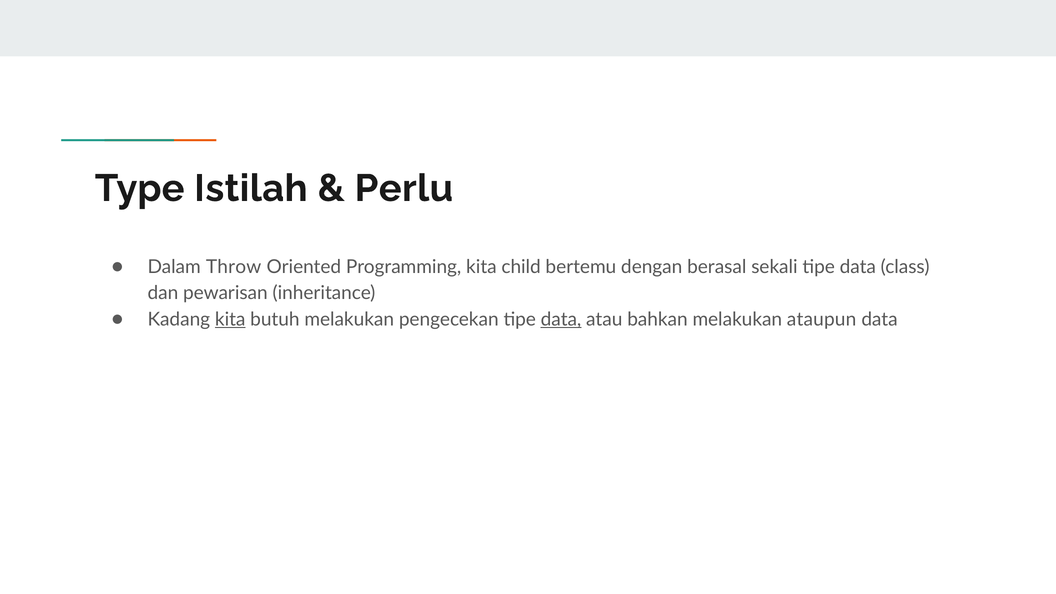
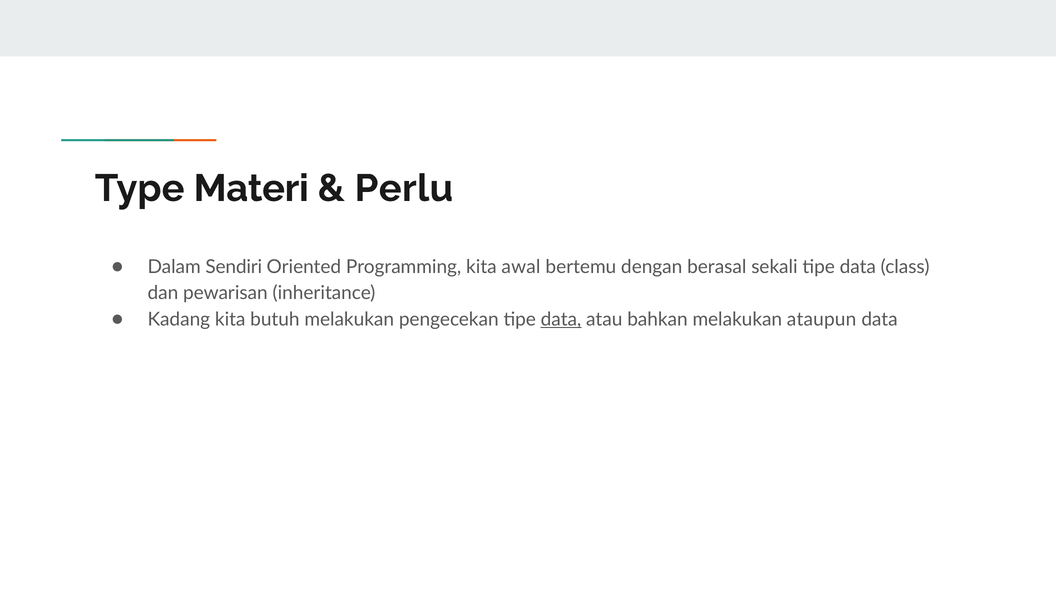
Istilah: Istilah -> Materi (251, 188)
Throw: Throw -> Sendiri (234, 267)
child: child -> awal (521, 267)
kita underline: present -> none (230, 319)
